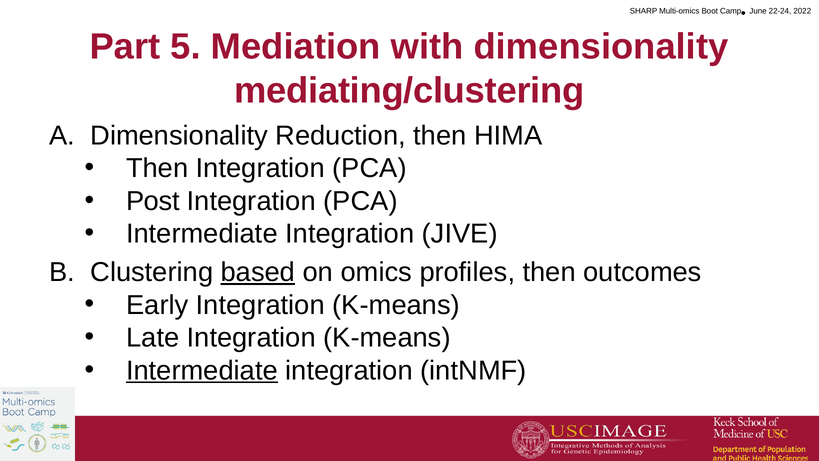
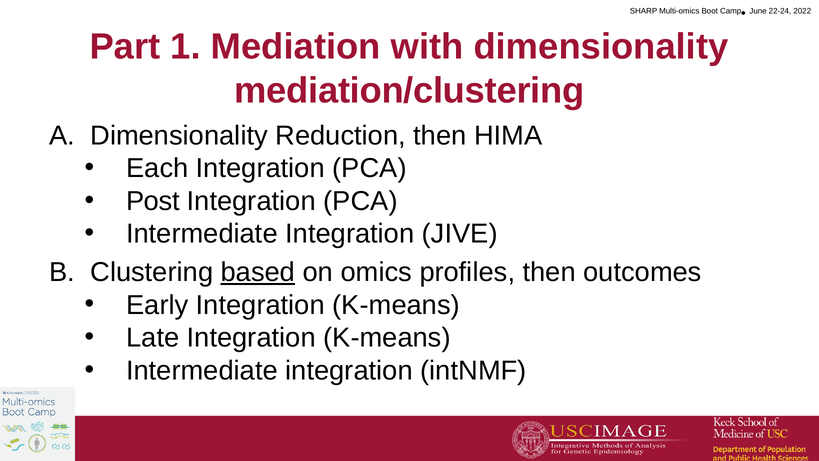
5: 5 -> 1 (186, 47)
mediating/clustering: mediating/clustering -> mediation/clustering (409, 91)
Then: Then -> Each (157, 168)
Intermediate underline: present -> none (202, 370)
